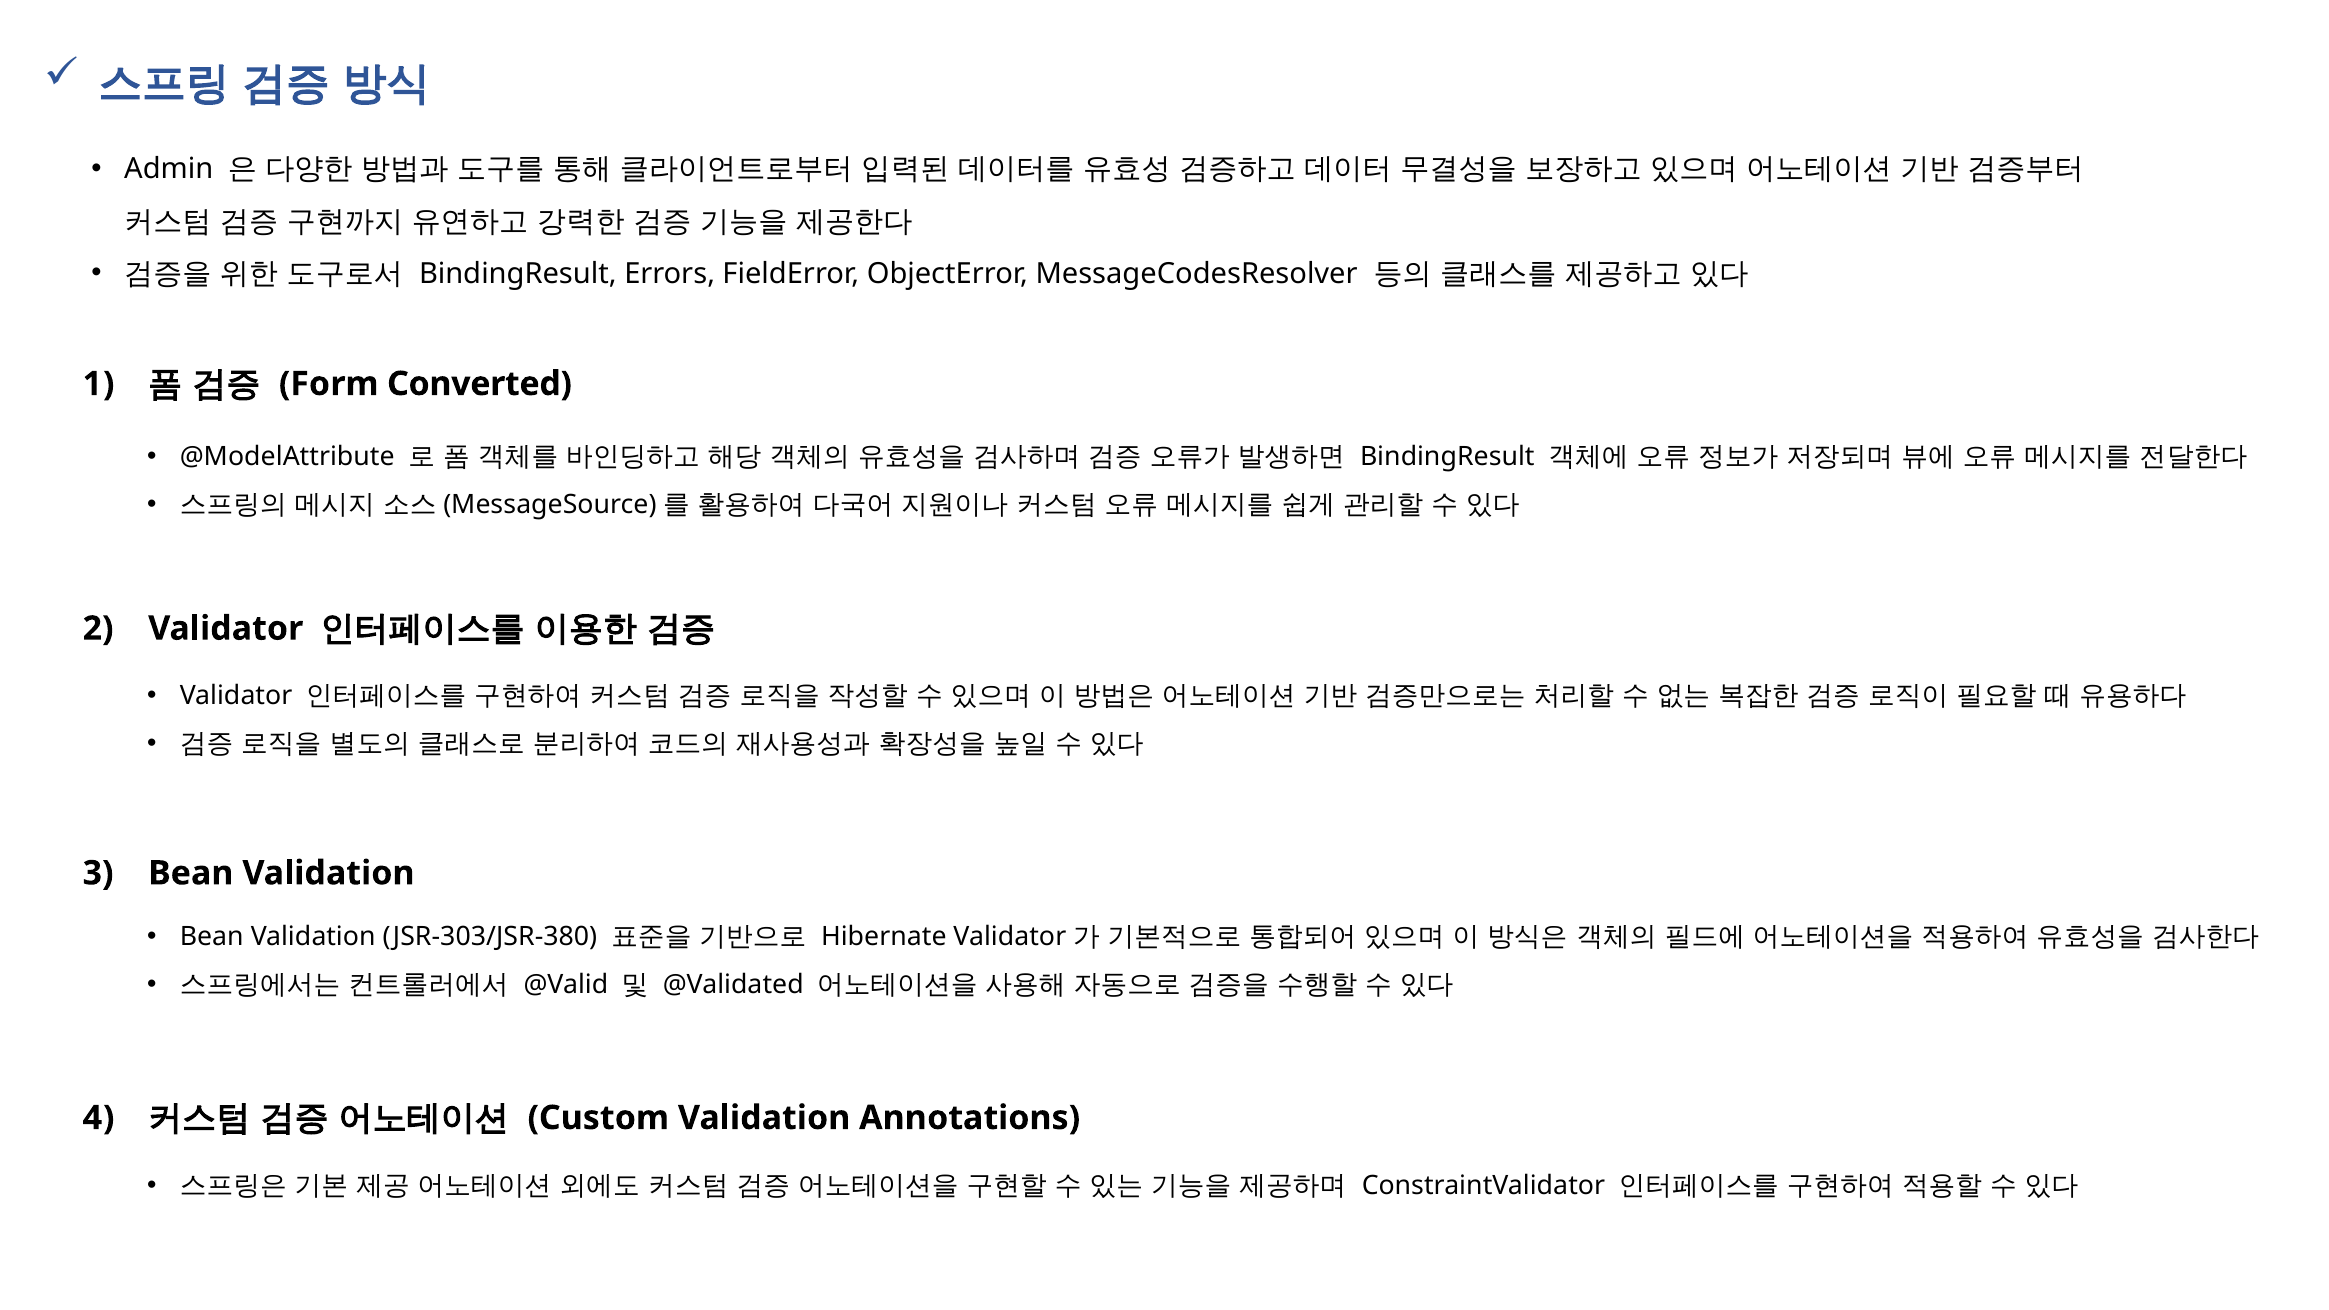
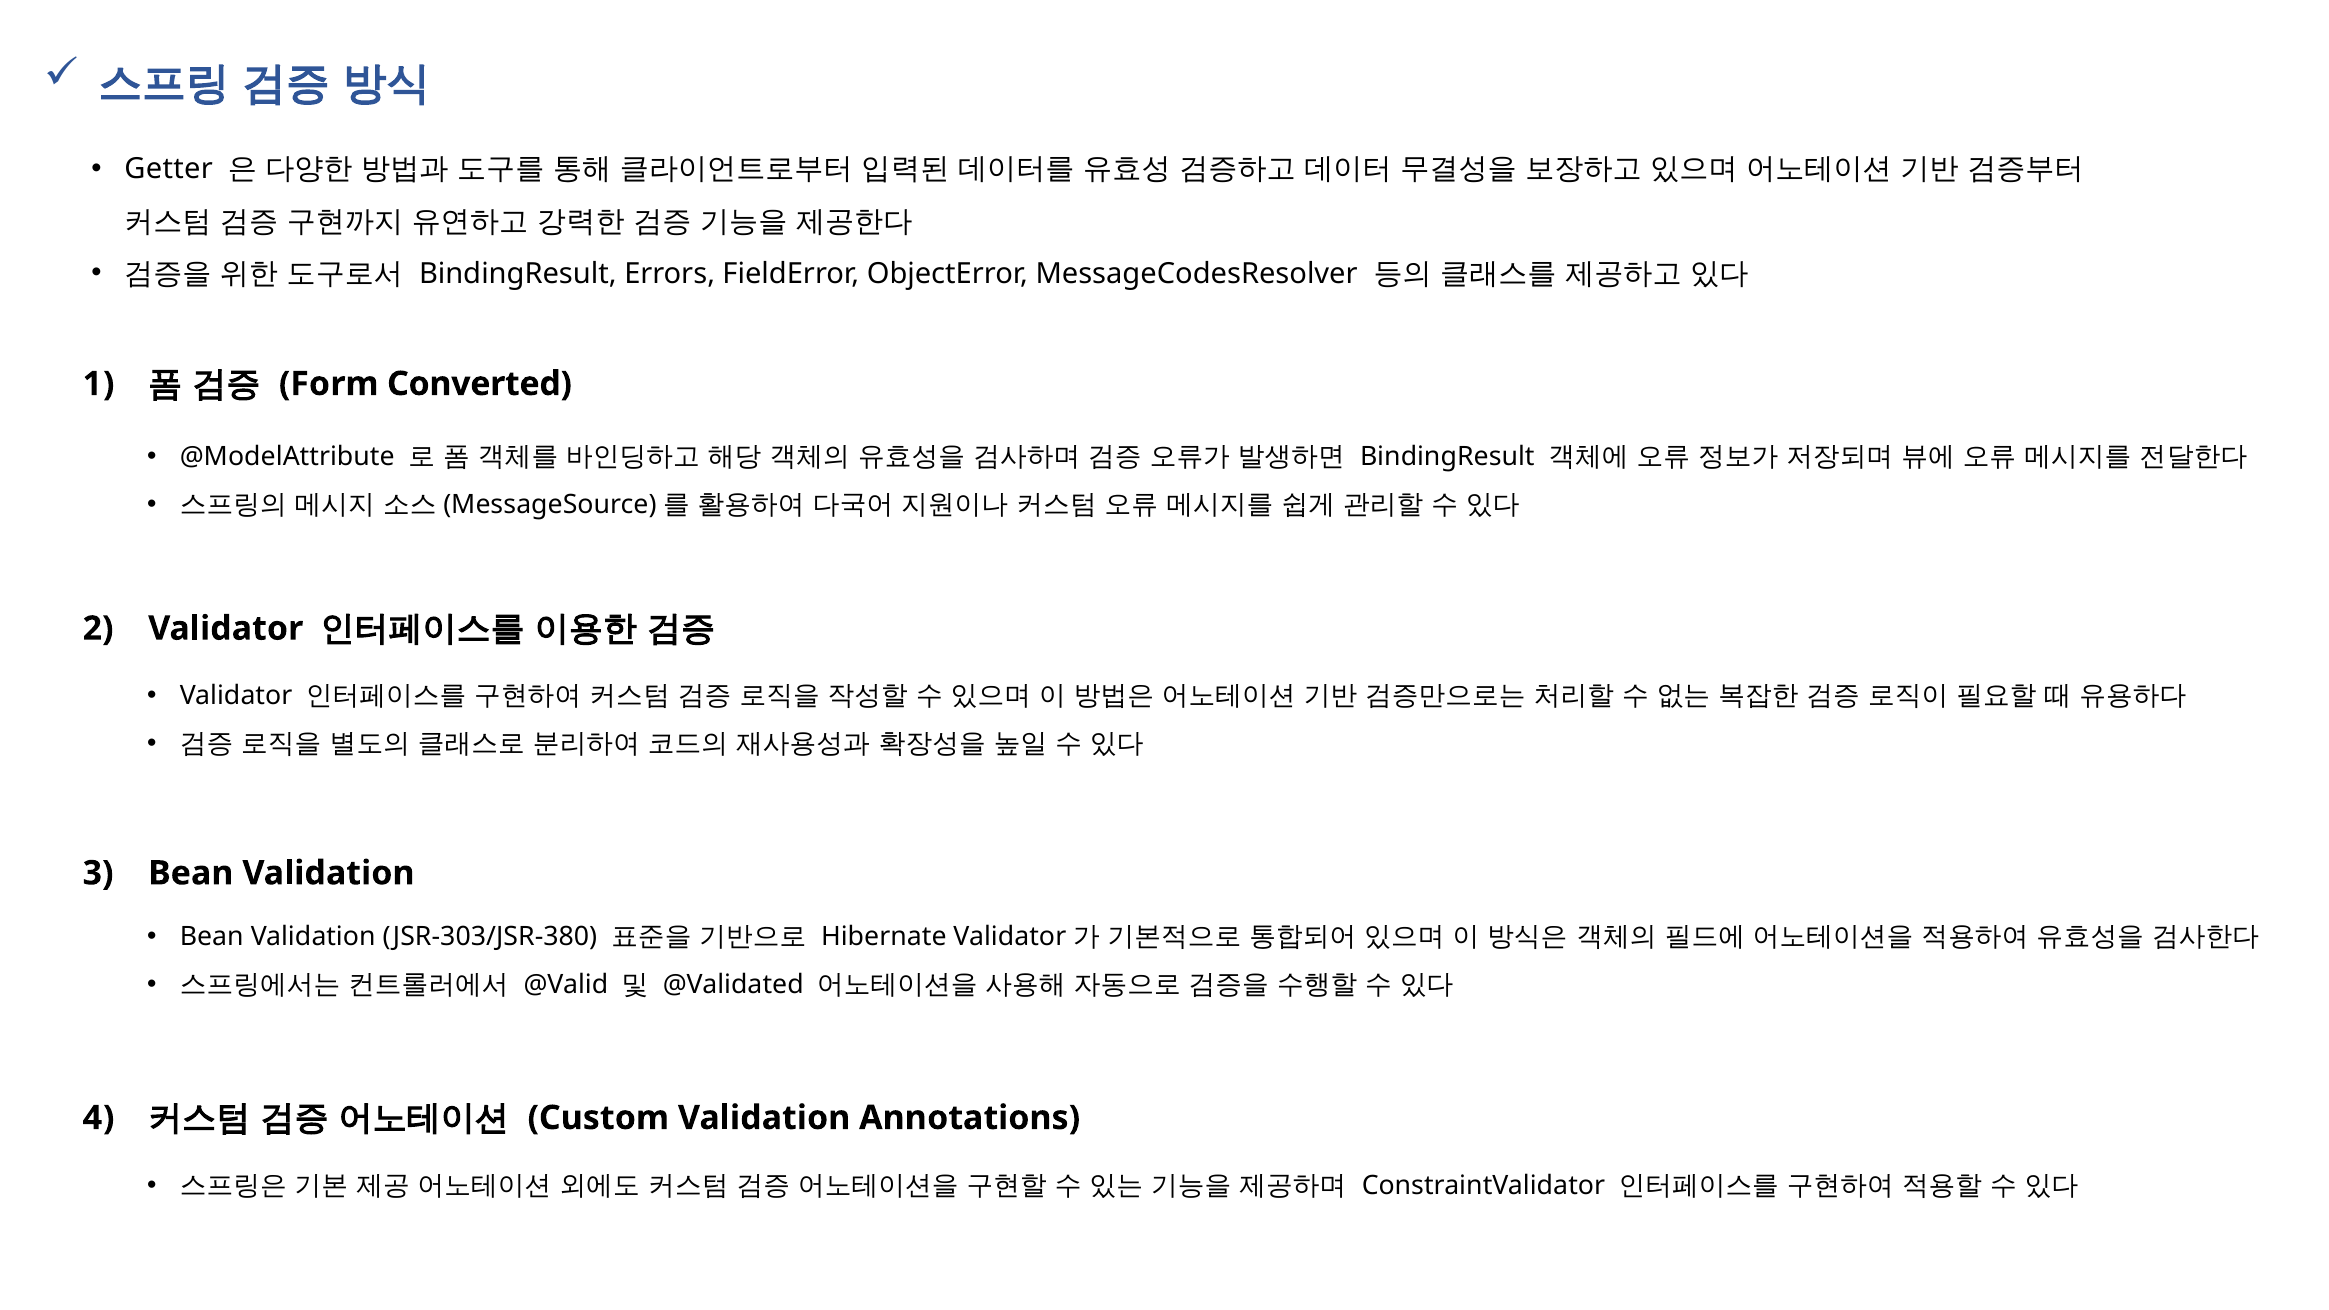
Admin: Admin -> Getter (169, 169)
